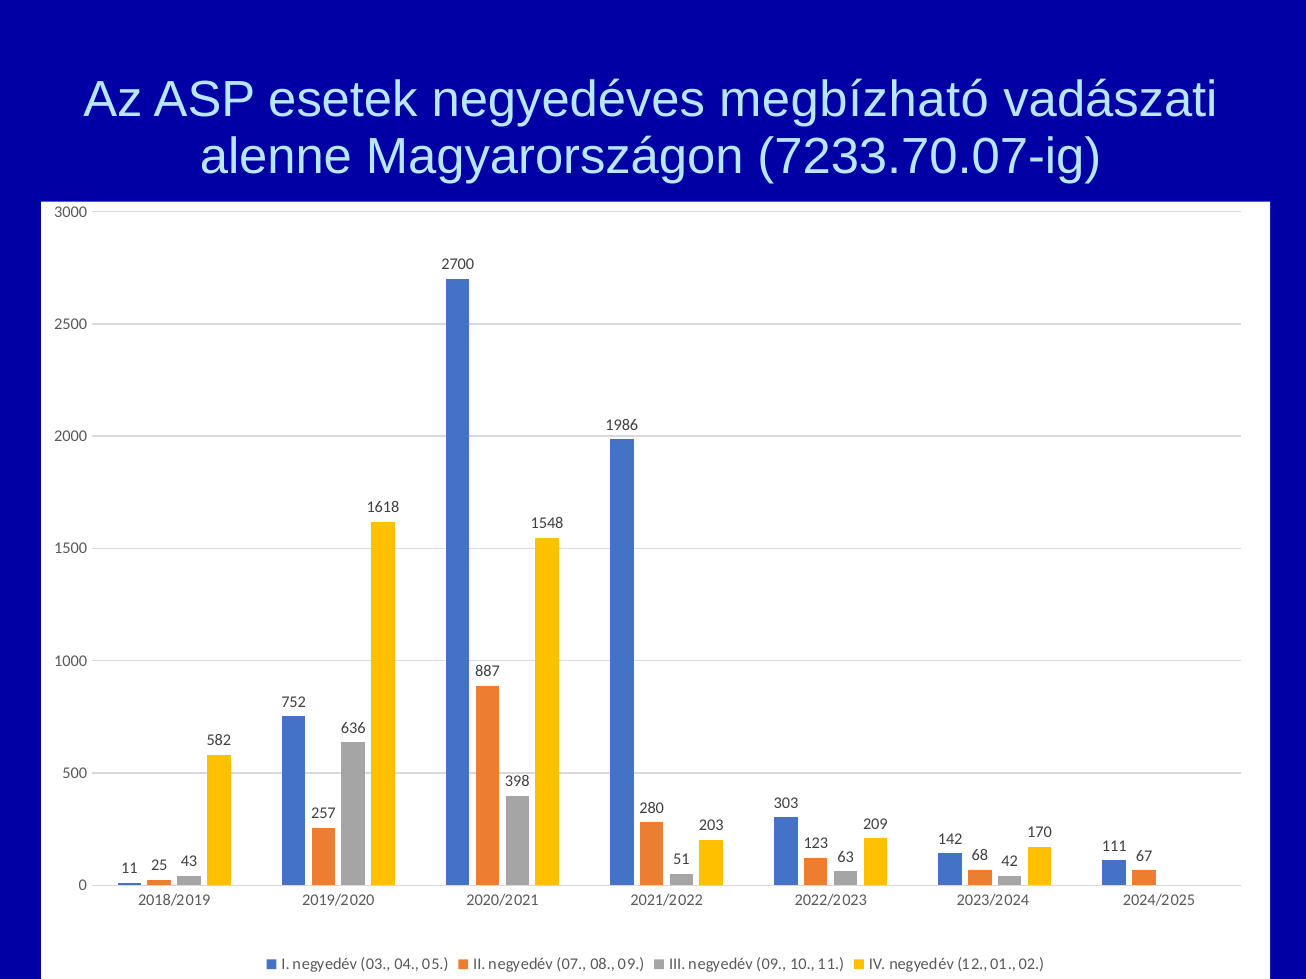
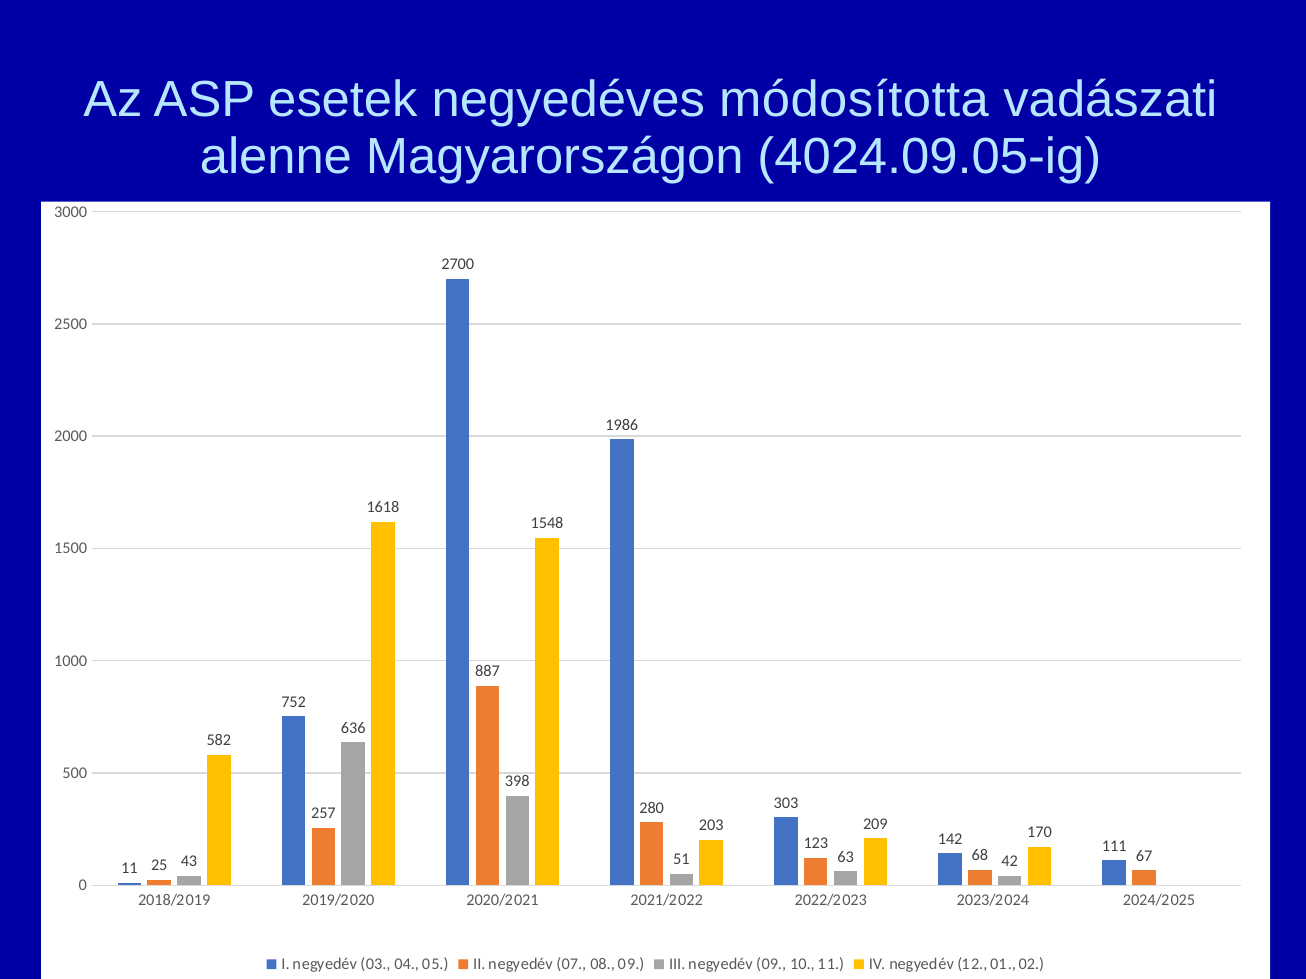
megbízható: megbízható -> módosította (854, 100)
7233.70.07-ig: 7233.70.07-ig -> 4024.09.05-ig (929, 156)
